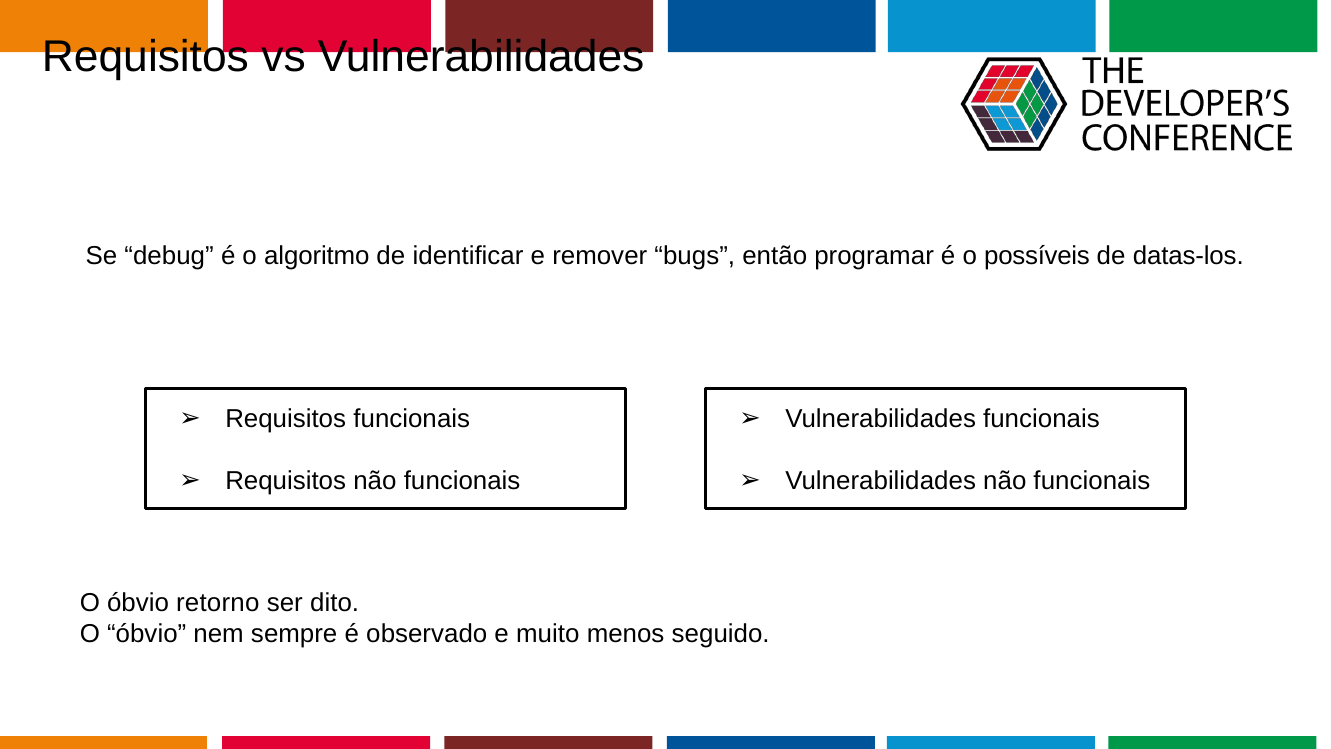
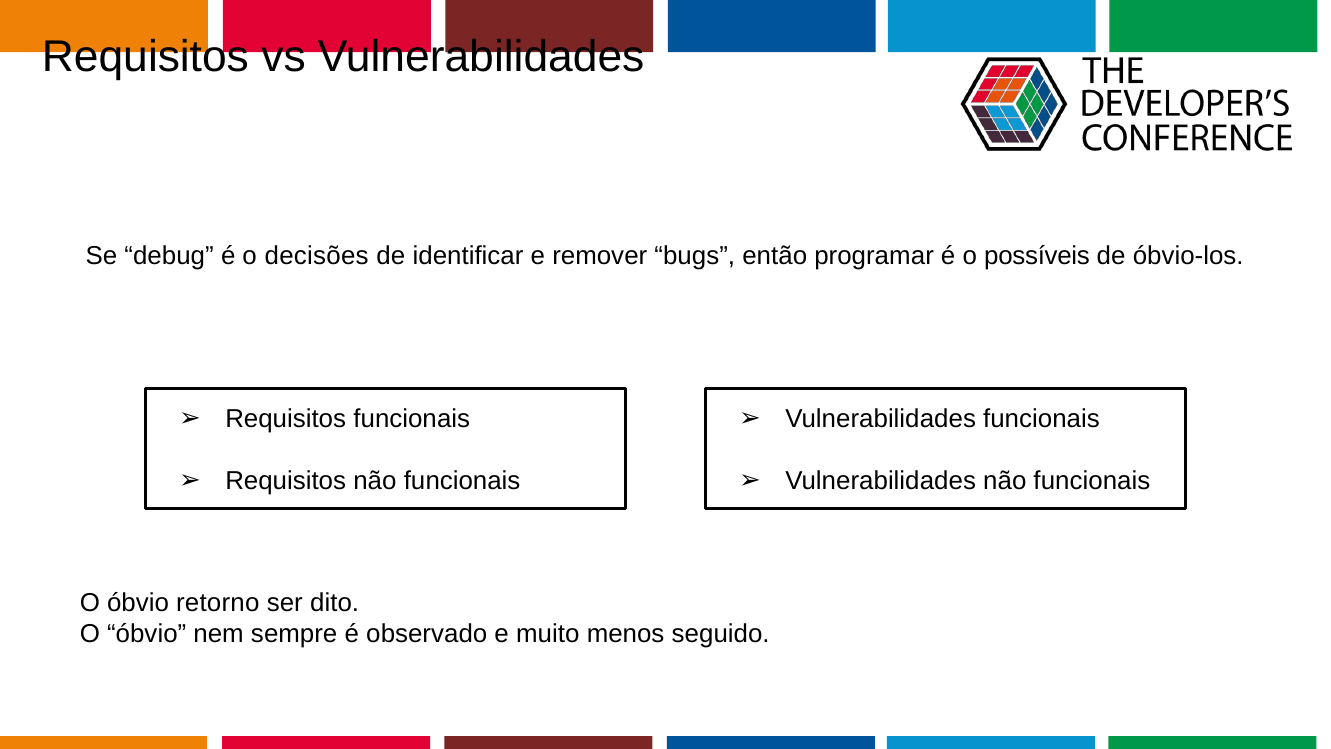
algoritmo: algoritmo -> decisões (317, 256)
datas-los: datas-los -> óbvio-los (1188, 256)
